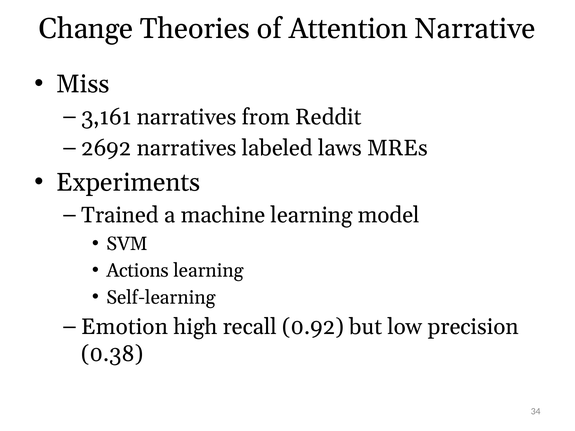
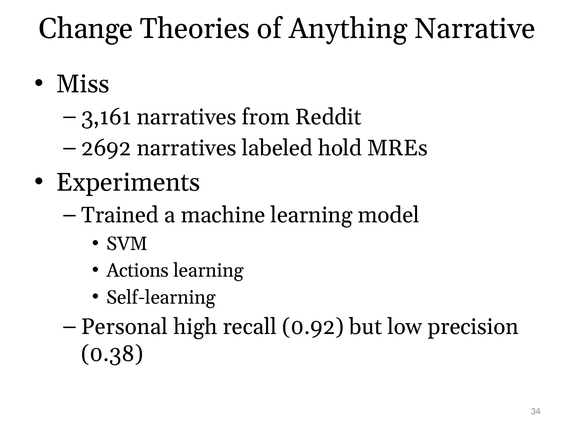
Attention: Attention -> Anything (348, 29)
laws: laws -> hold (340, 148)
Emotion: Emotion -> Personal (125, 327)
